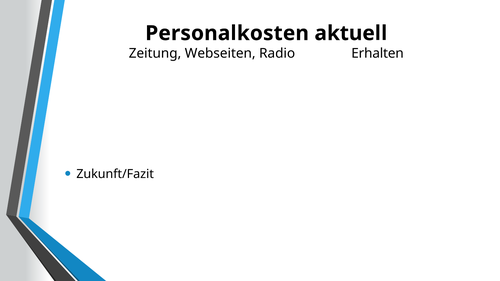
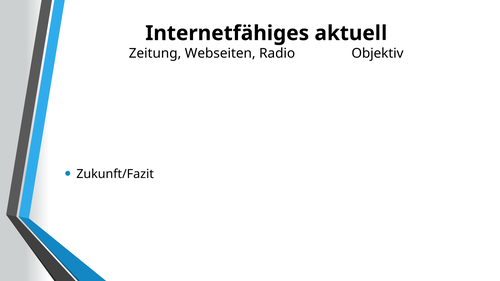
Personalkosten: Personalkosten -> Internetfähiges (227, 33)
Erhalten: Erhalten -> Objektiv (377, 53)
